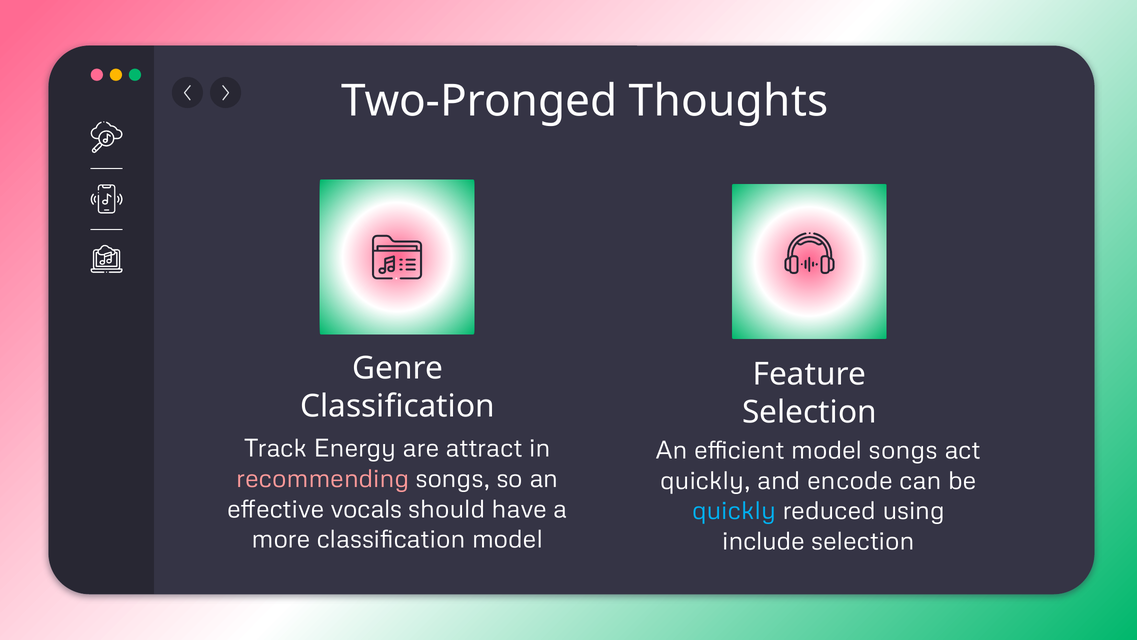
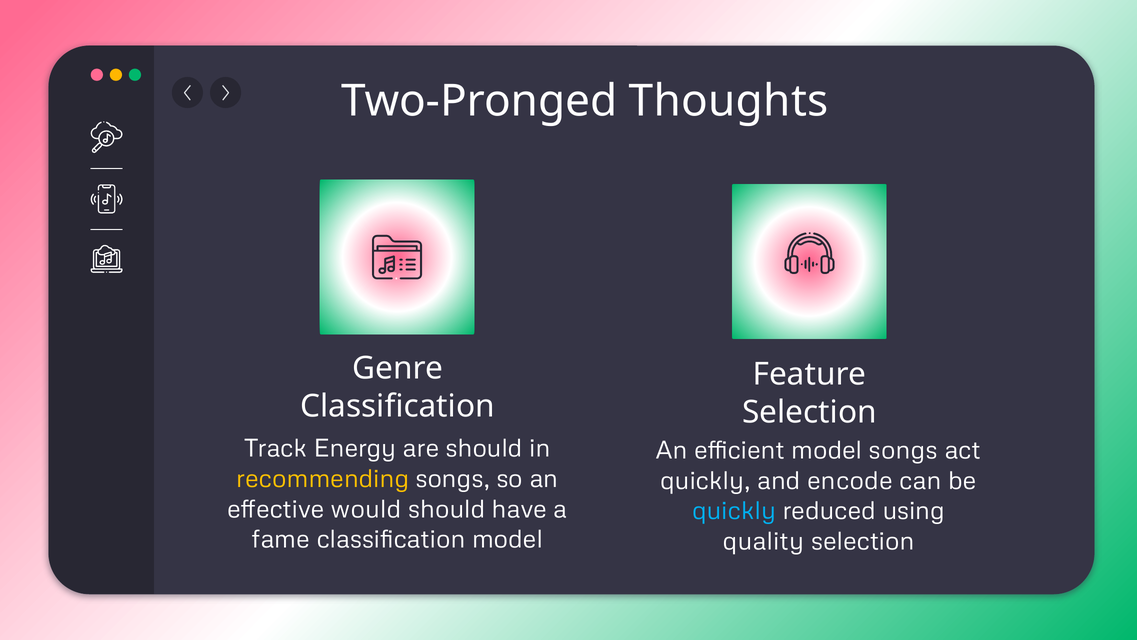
are attract: attract -> should (484, 448)
recommending colour: pink -> yellow (323, 479)
vocals: vocals -> would (366, 509)
more: more -> fame (281, 539)
include: include -> quality (763, 541)
